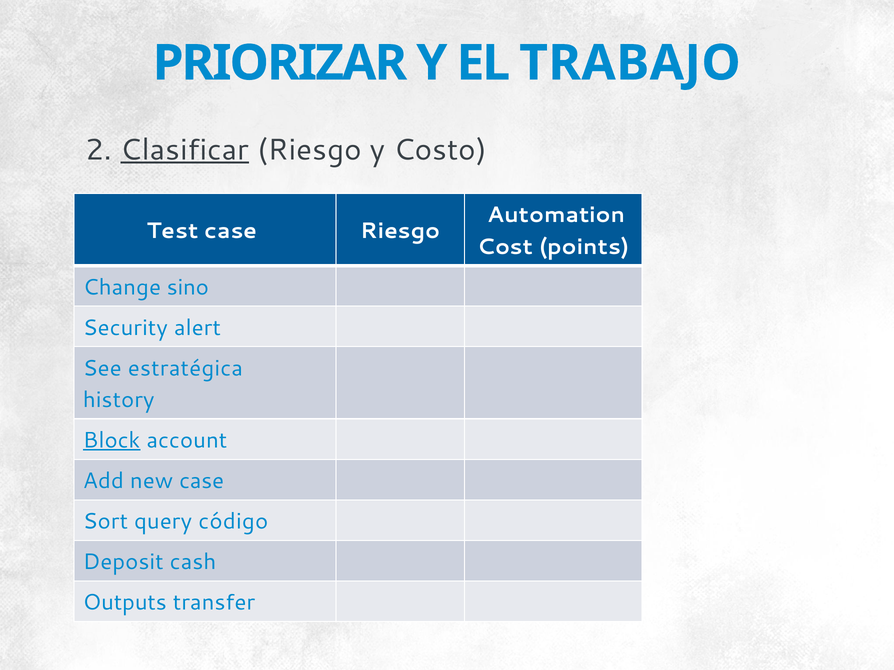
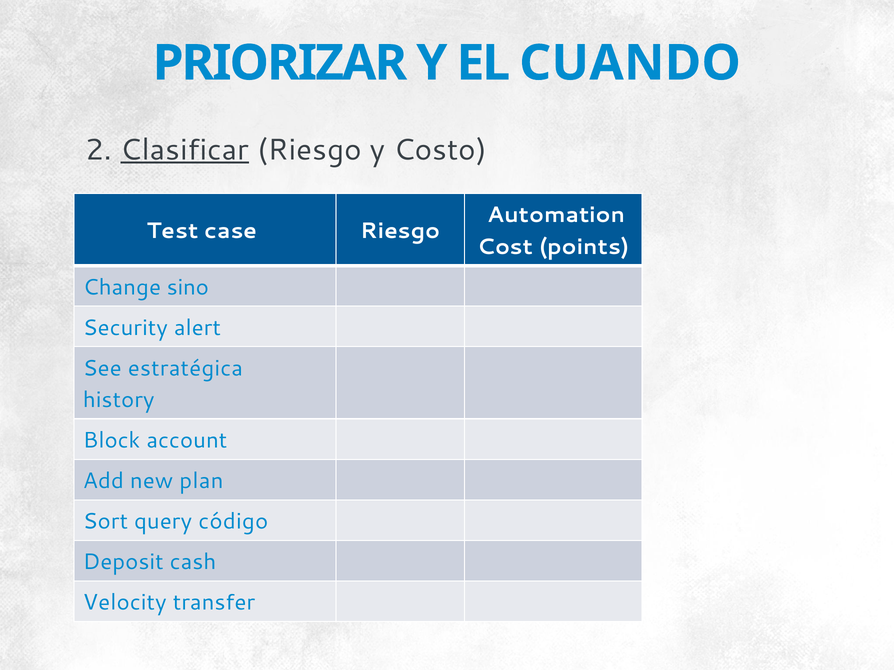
TRABAJO: TRABAJO -> CUANDO (630, 63)
Block underline: present -> none (112, 441)
new case: case -> plan (201, 481)
Outputs: Outputs -> Velocity (125, 603)
